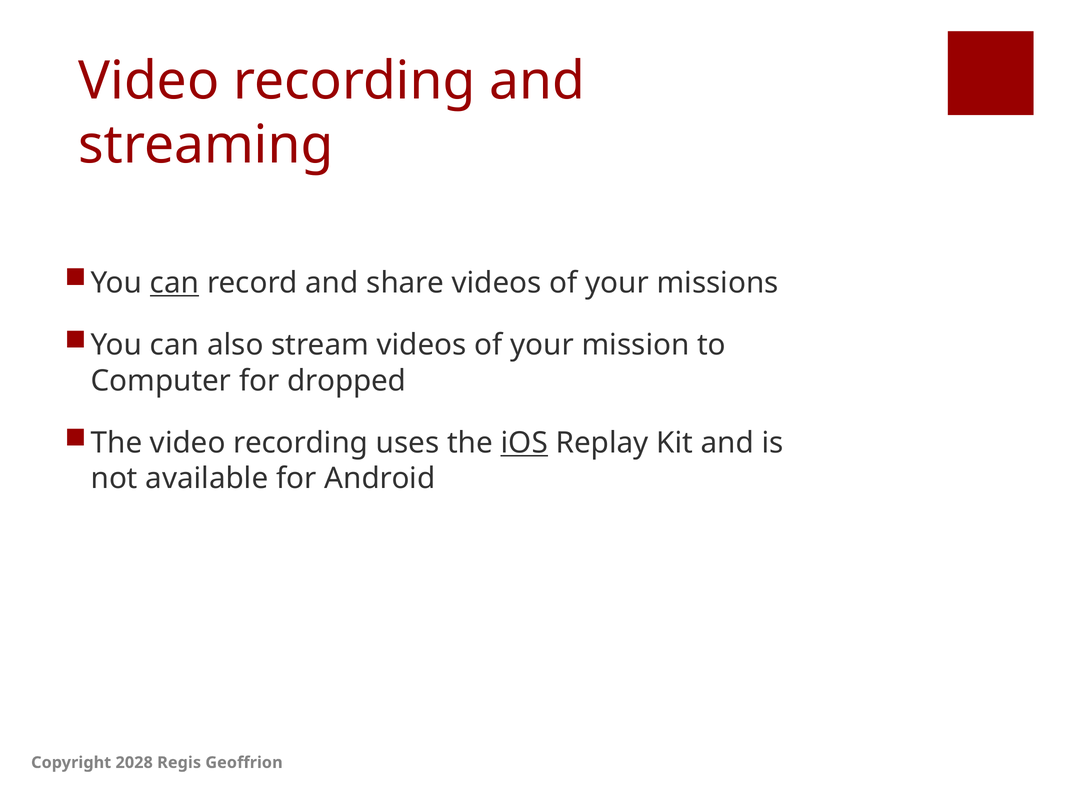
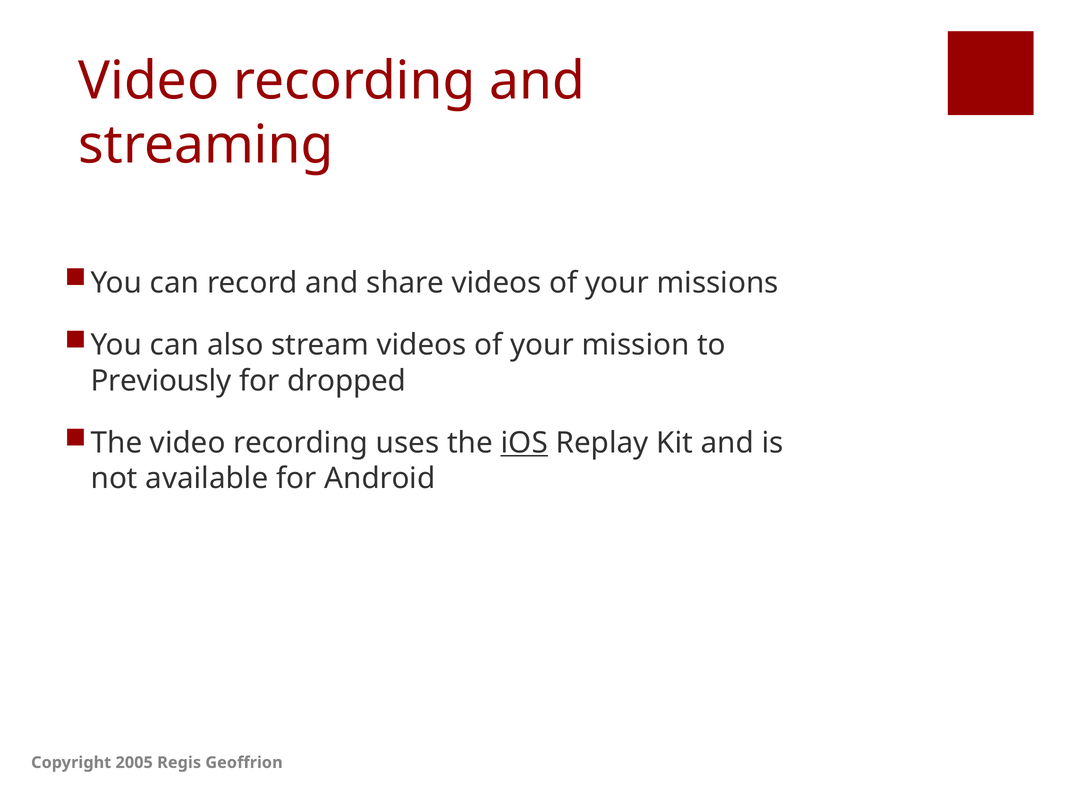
can underline: present -> none (175, 283)
Computer: Computer -> Previously (161, 381)
2028: 2028 -> 2005 (134, 763)
